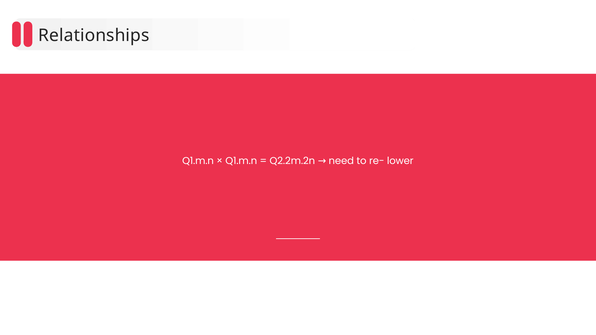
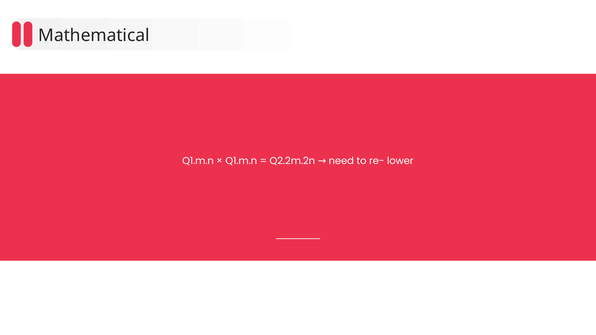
Relationships: Relationships -> Mathematical (94, 35)
